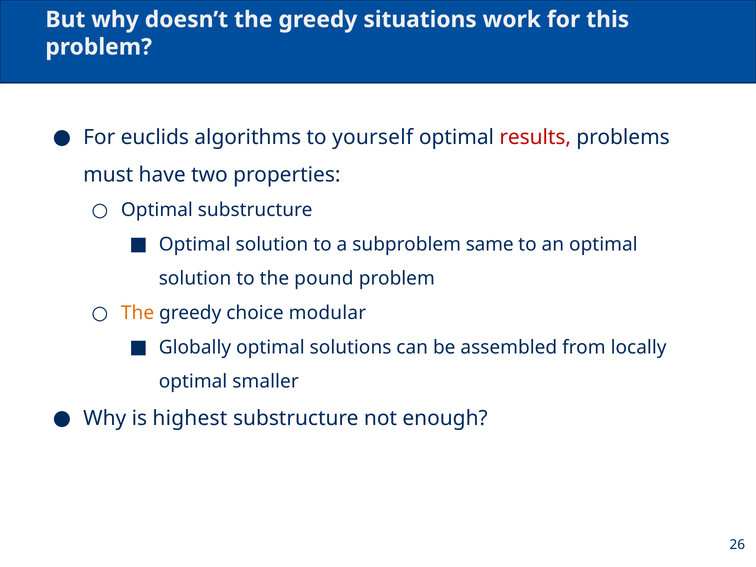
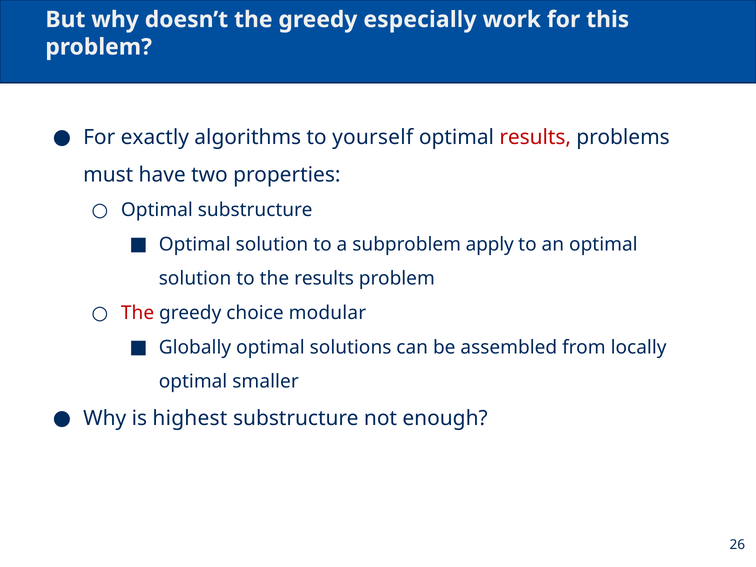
situations: situations -> especially (420, 20)
euclids: euclids -> exactly (155, 137)
same: same -> apply (490, 245)
the pound: pound -> results (324, 279)
The colour: orange -> red (138, 313)
